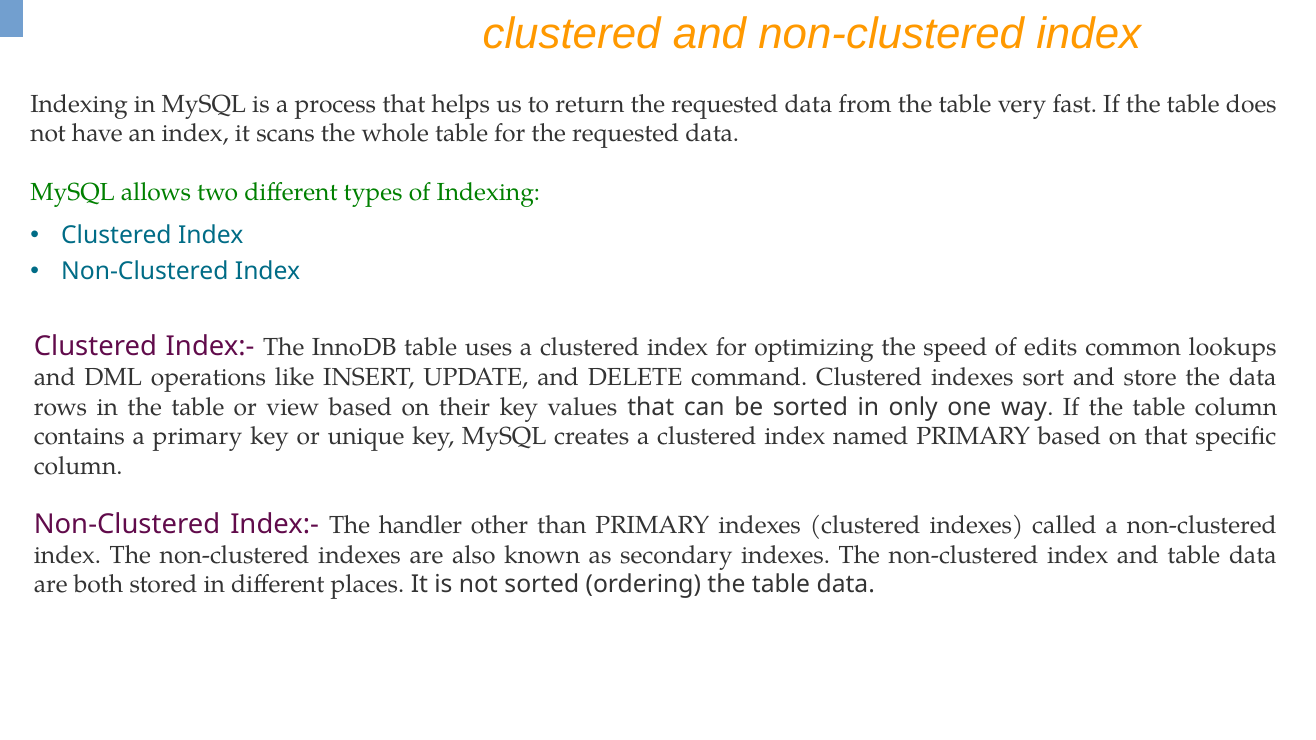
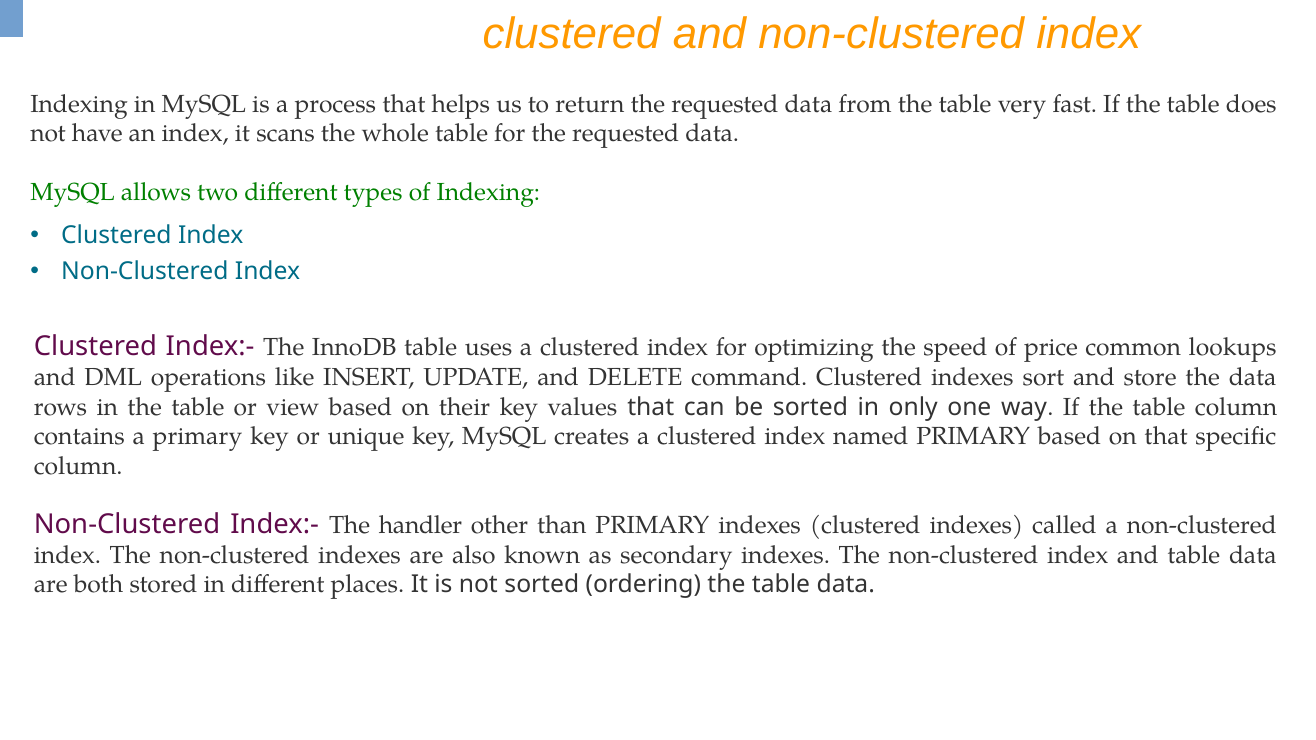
edits: edits -> price (1051, 348)
